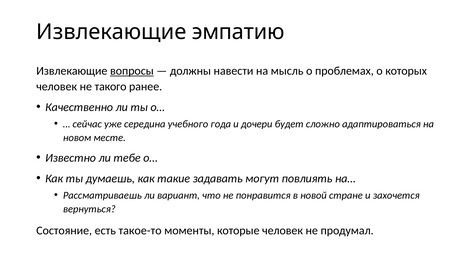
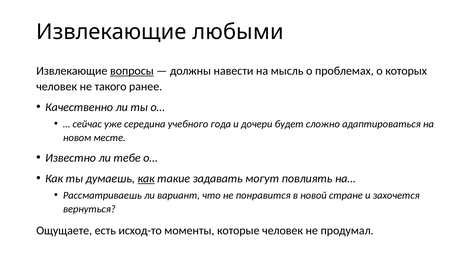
эмпатию: эмпатию -> любыми (238, 32)
как underline: none -> present (146, 178)
Состояние: Состояние -> Ощущаете (64, 230)
такое-то: такое-то -> исход-то (140, 230)
